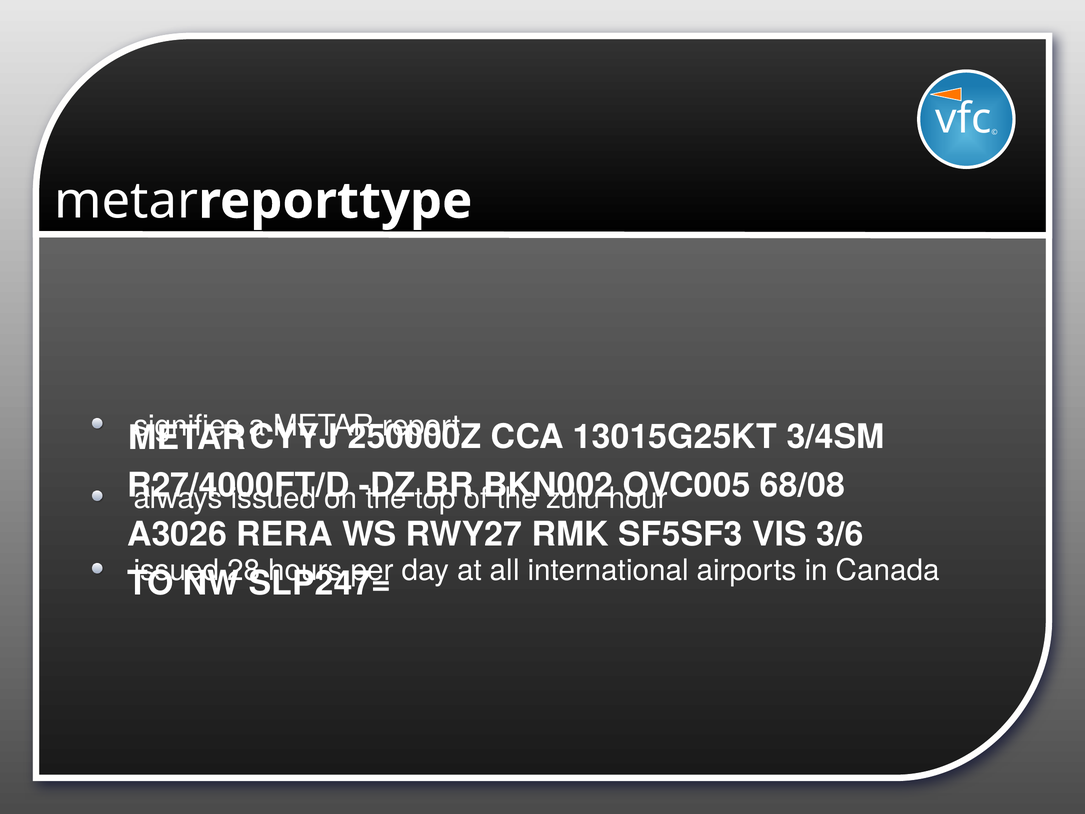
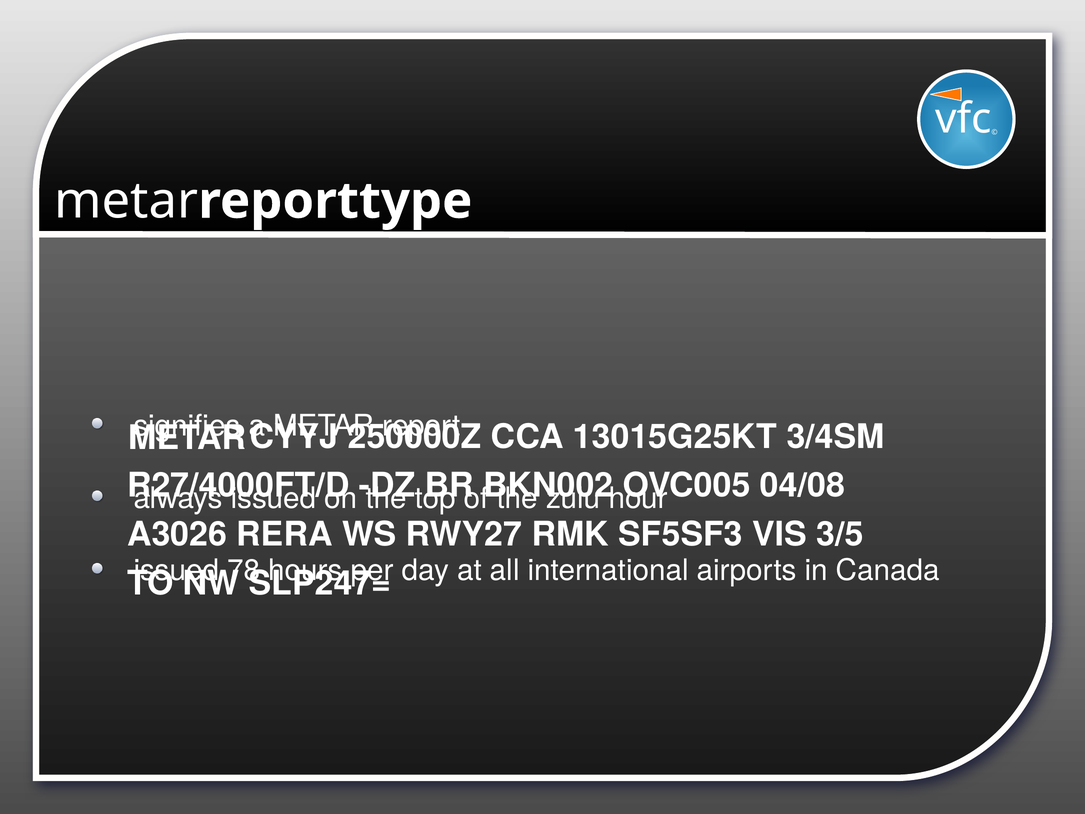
68/08: 68/08 -> 04/08 (802, 486)
3/6: 3/6 -> 3/5 (840, 534)
28: 28 -> 78 (244, 571)
